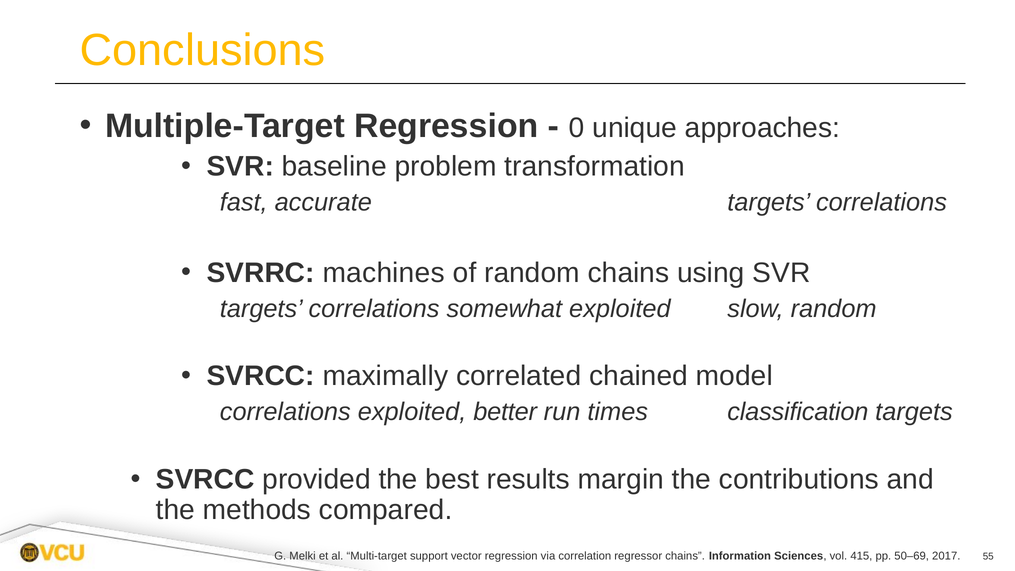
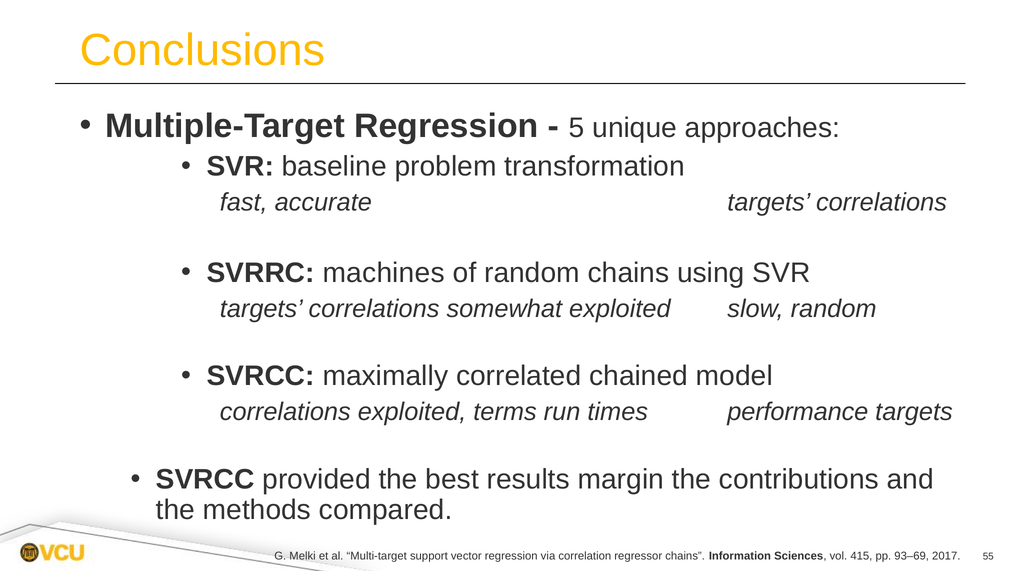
0: 0 -> 5 (577, 128)
better: better -> terms (505, 412)
classification: classification -> performance (798, 412)
50–69: 50–69 -> 93–69 (912, 556)
